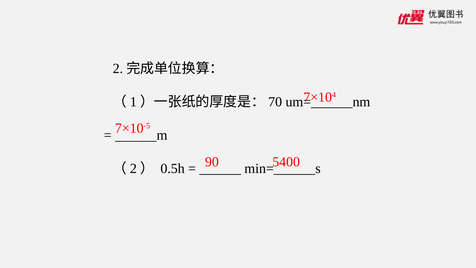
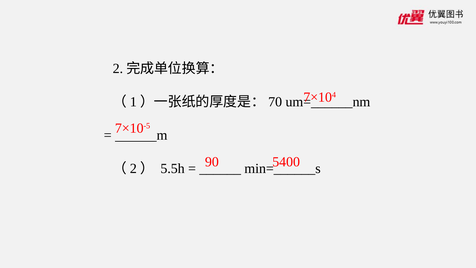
0.5h: 0.5h -> 5.5h (173, 168)
